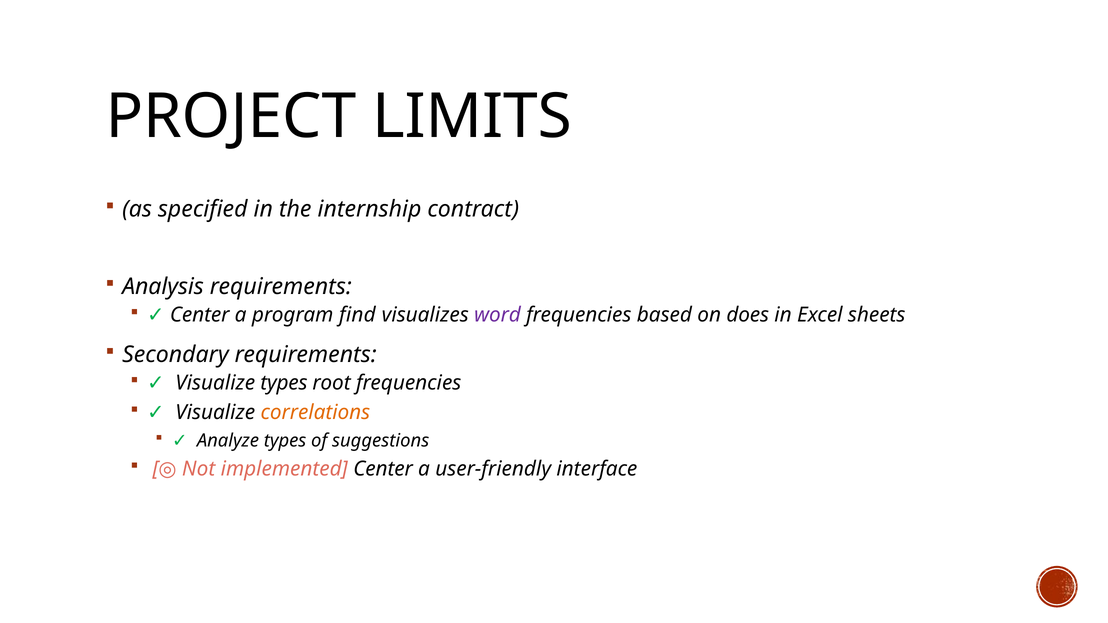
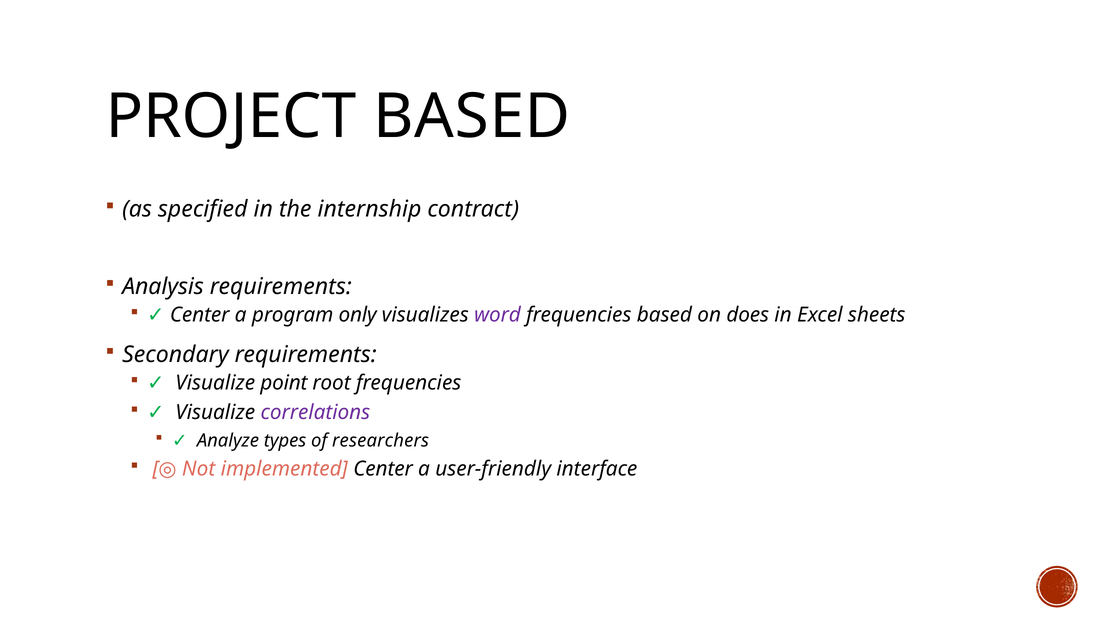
PROJECT LIMITS: LIMITS -> BASED (472, 117)
find: find -> only (358, 315)
Visualize types: types -> point (284, 383)
correlations colour: orange -> purple (315, 413)
suggestions: suggestions -> researchers (381, 441)
